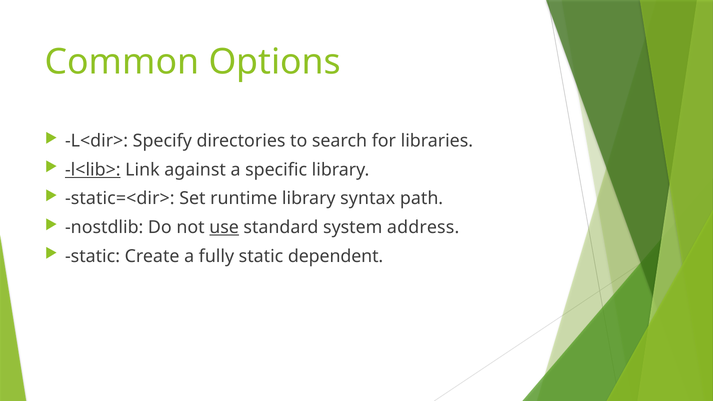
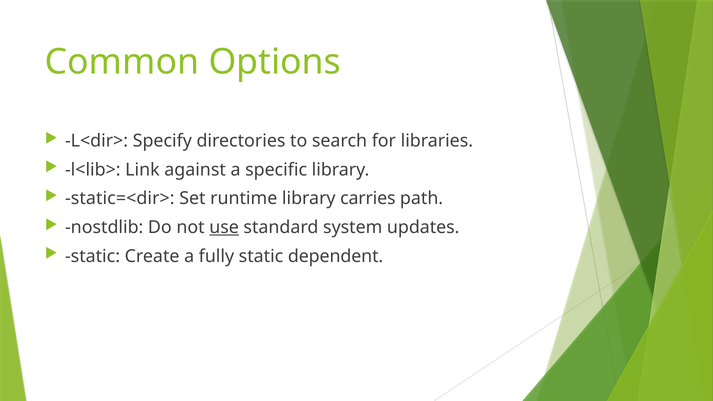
l<lib> underline: present -> none (93, 170)
syntax: syntax -> carries (368, 199)
address: address -> updates (423, 227)
